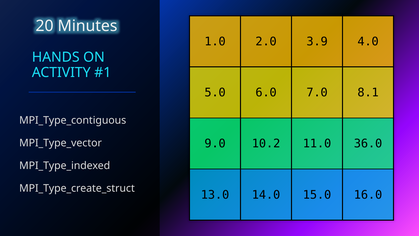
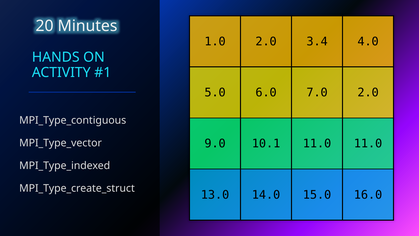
3.9: 3.9 -> 3.4 (317, 42)
7.0 8.1: 8.1 -> 2.0 (368, 93)
10.2: 10.2 -> 10.1 (266, 144)
11.0 36.0: 36.0 -> 11.0 (368, 144)
